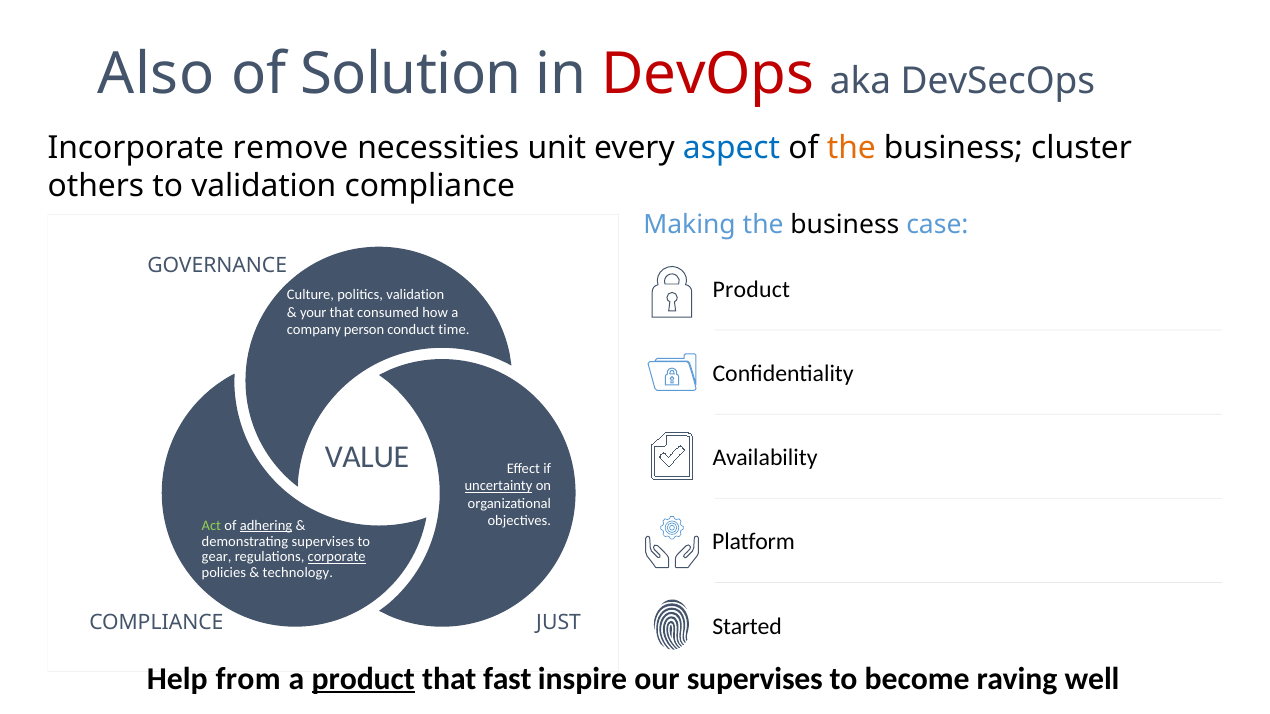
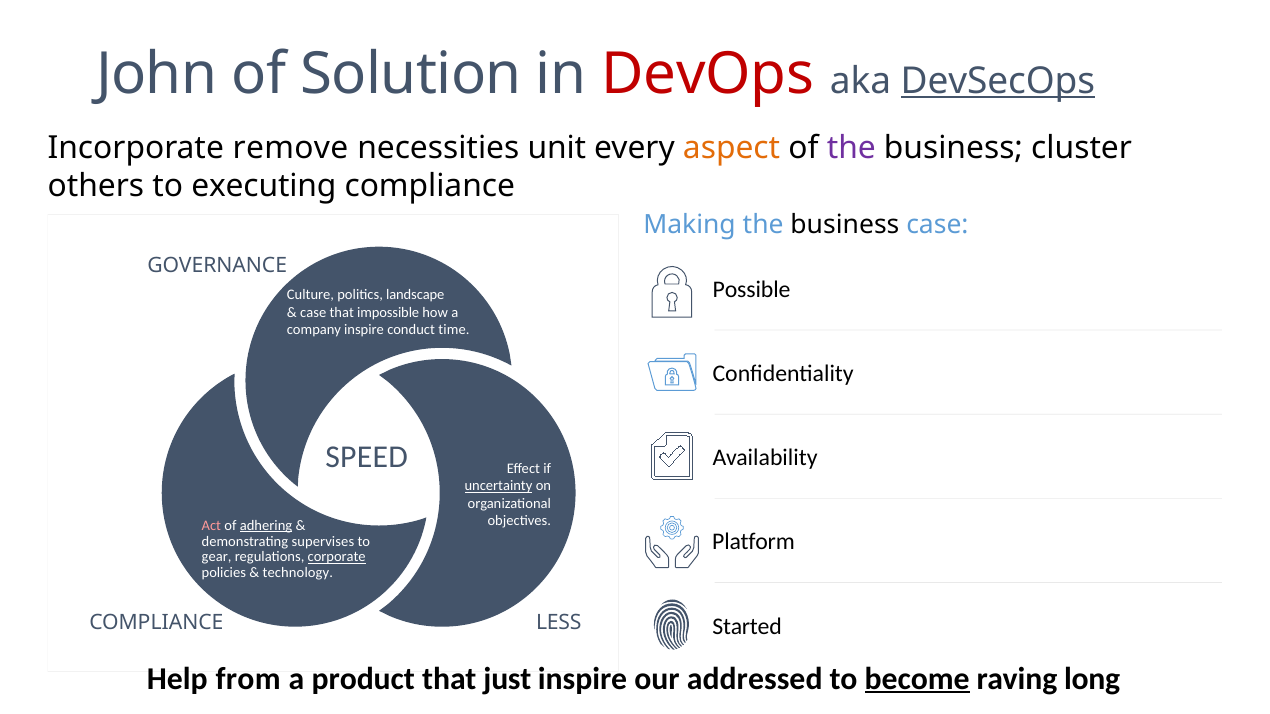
Also: Also -> John (157, 74)
DevSecOps underline: none -> present (998, 81)
aspect colour: blue -> orange (732, 148)
the colour: orange -> purple (851, 148)
to validation: validation -> executing (264, 186)
Product: Product -> Possible (752, 290)
politics validation: validation -> landscape (415, 295)
your: your -> case (313, 312)
consumed: consumed -> impossible (388, 312)
company person: person -> inspire (364, 330)
VALUE: VALUE -> SPEED (367, 458)
Act colour: light green -> pink (211, 526)
JUST: JUST -> LESS (559, 623)
product underline: present -> none (363, 679)
fast: fast -> just (507, 679)
our supervises: supervises -> addressed (755, 679)
become underline: none -> present (917, 679)
well: well -> long (1092, 679)
